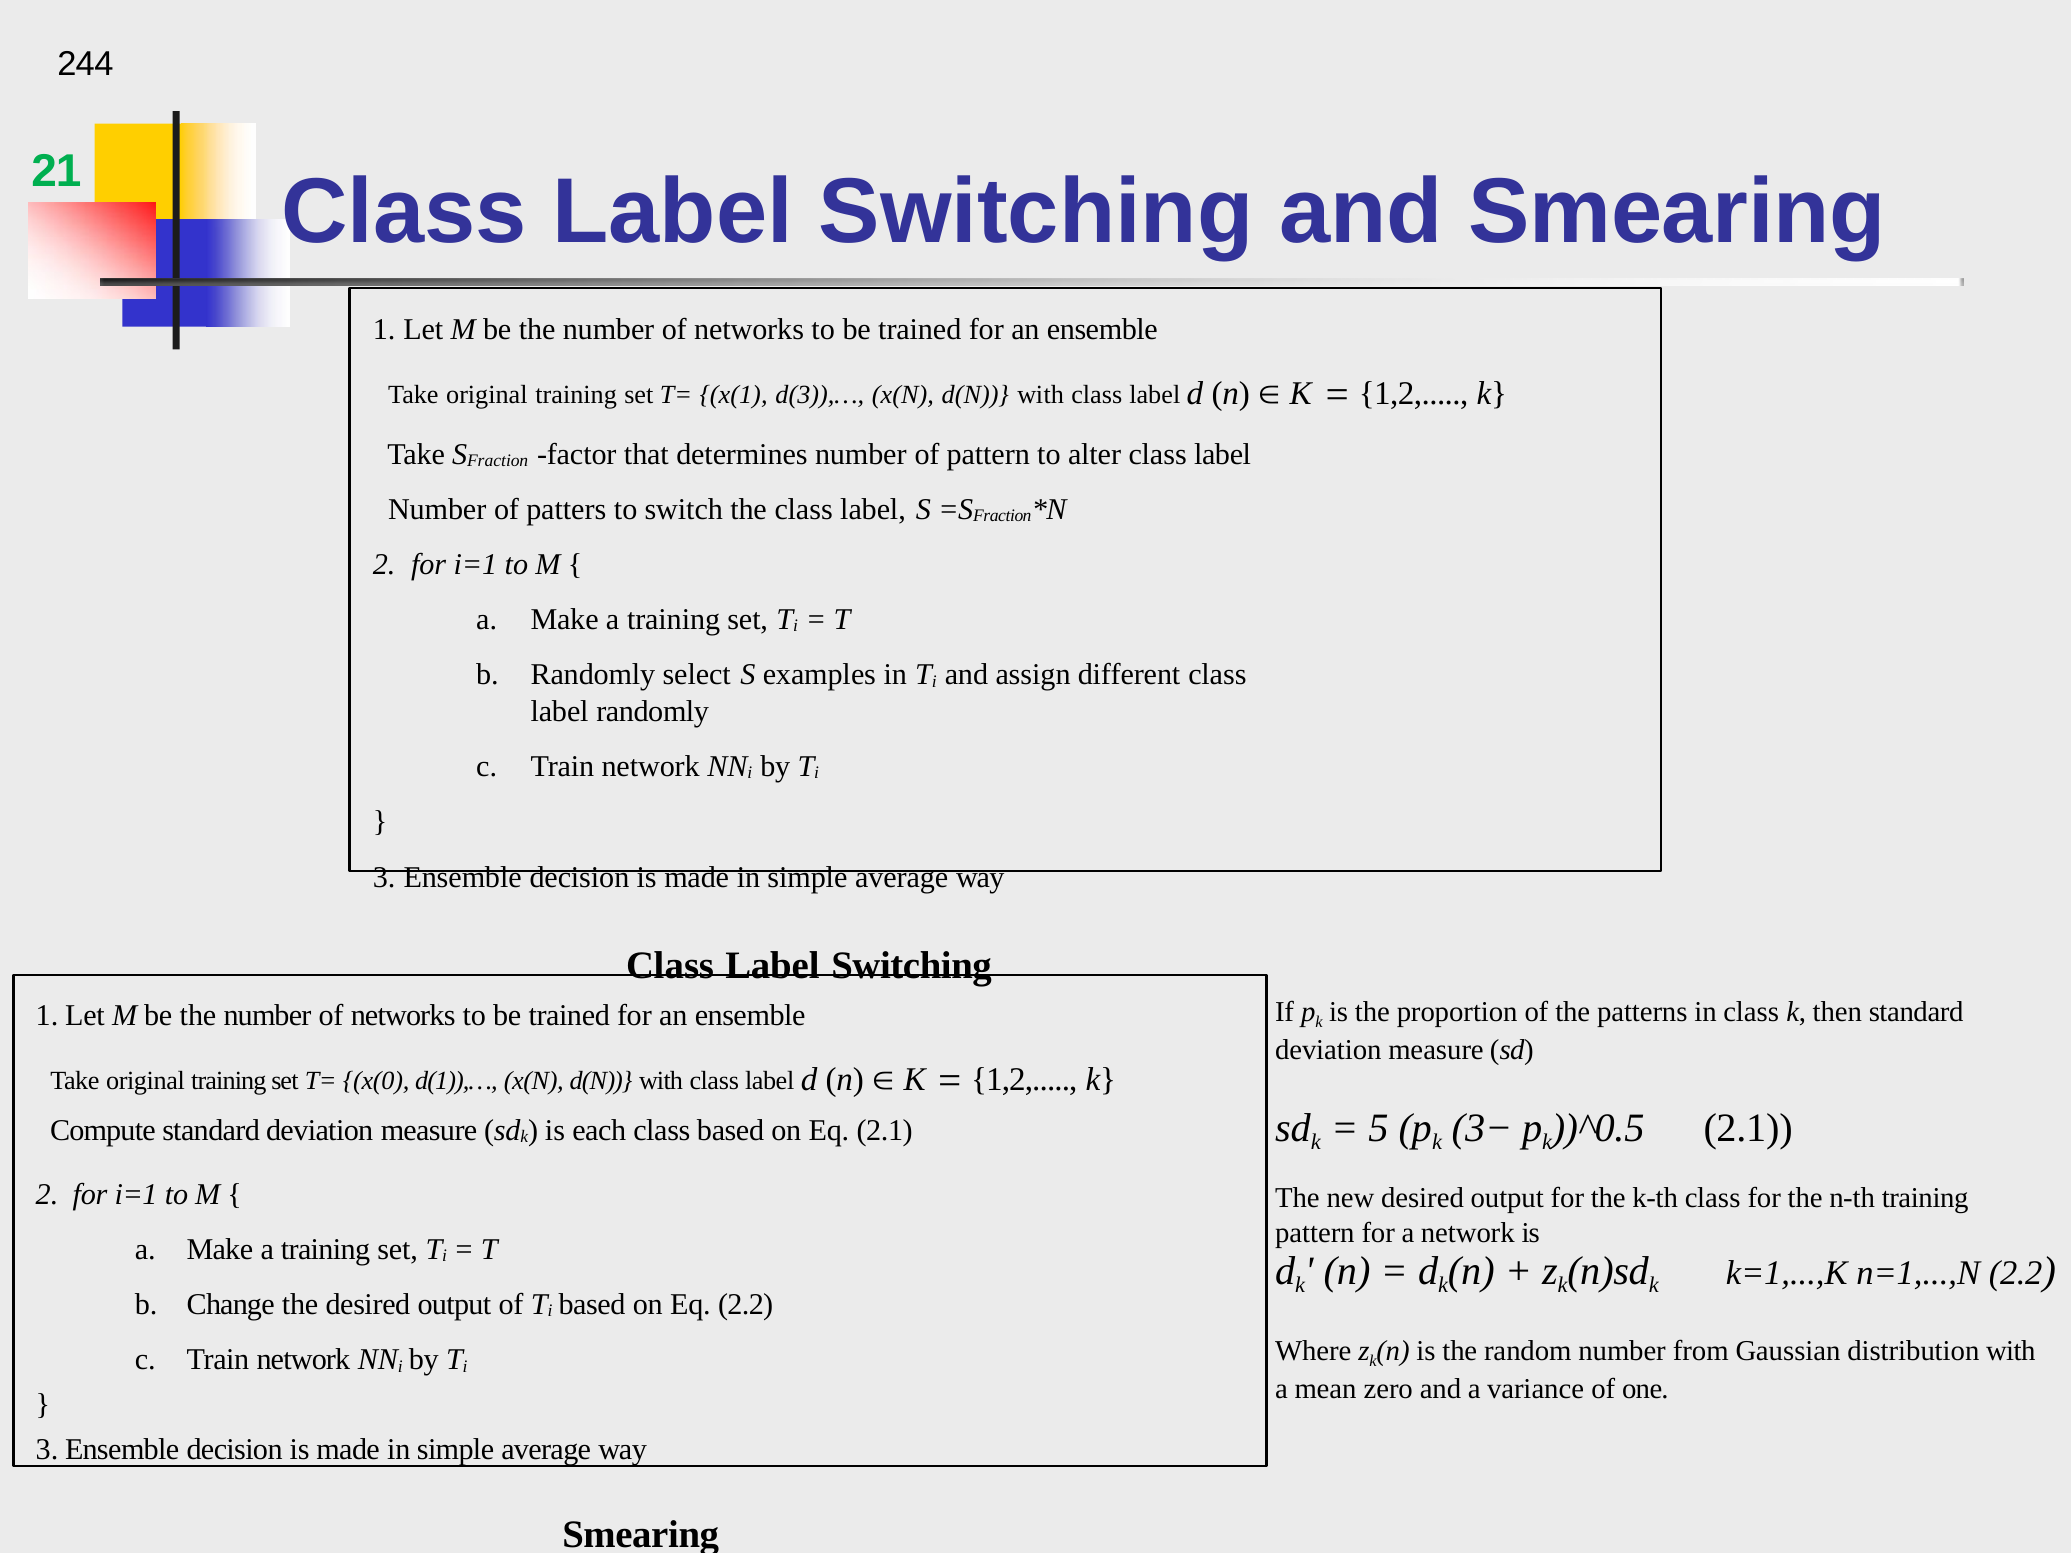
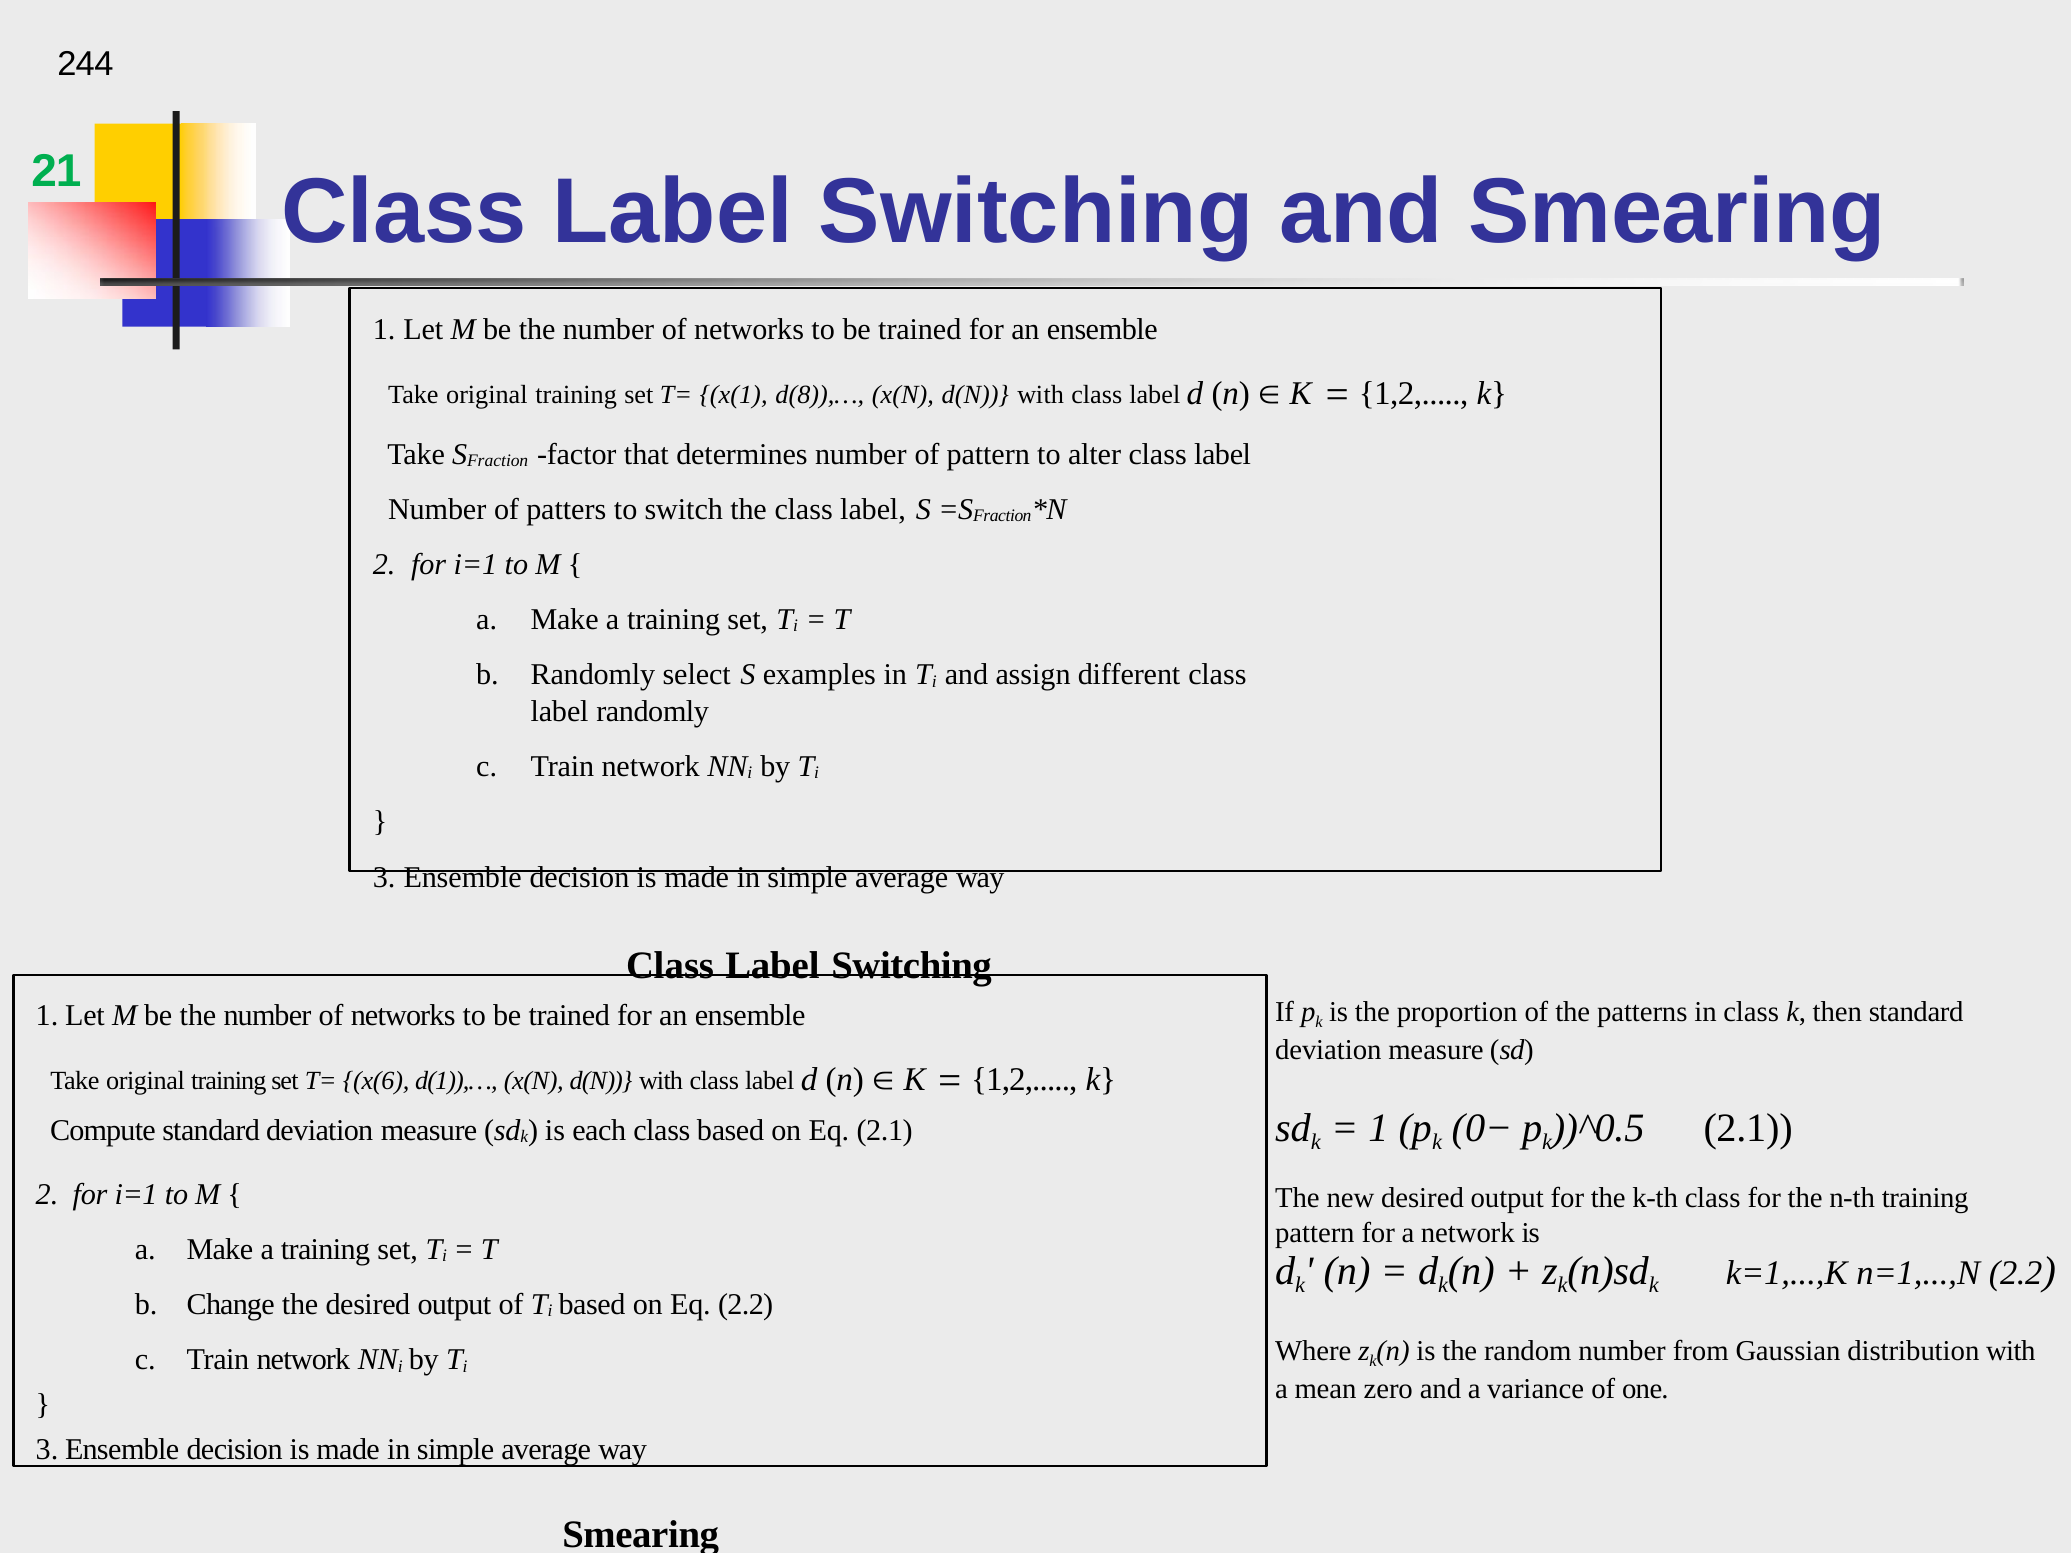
d(3)),…: d(3)),… -> d(8)),… (820, 395)
x(0: x(0 -> x(6 (376, 1081)
5: 5 -> 1 (1378, 1128)
3−: 3− -> 0− (1482, 1128)
